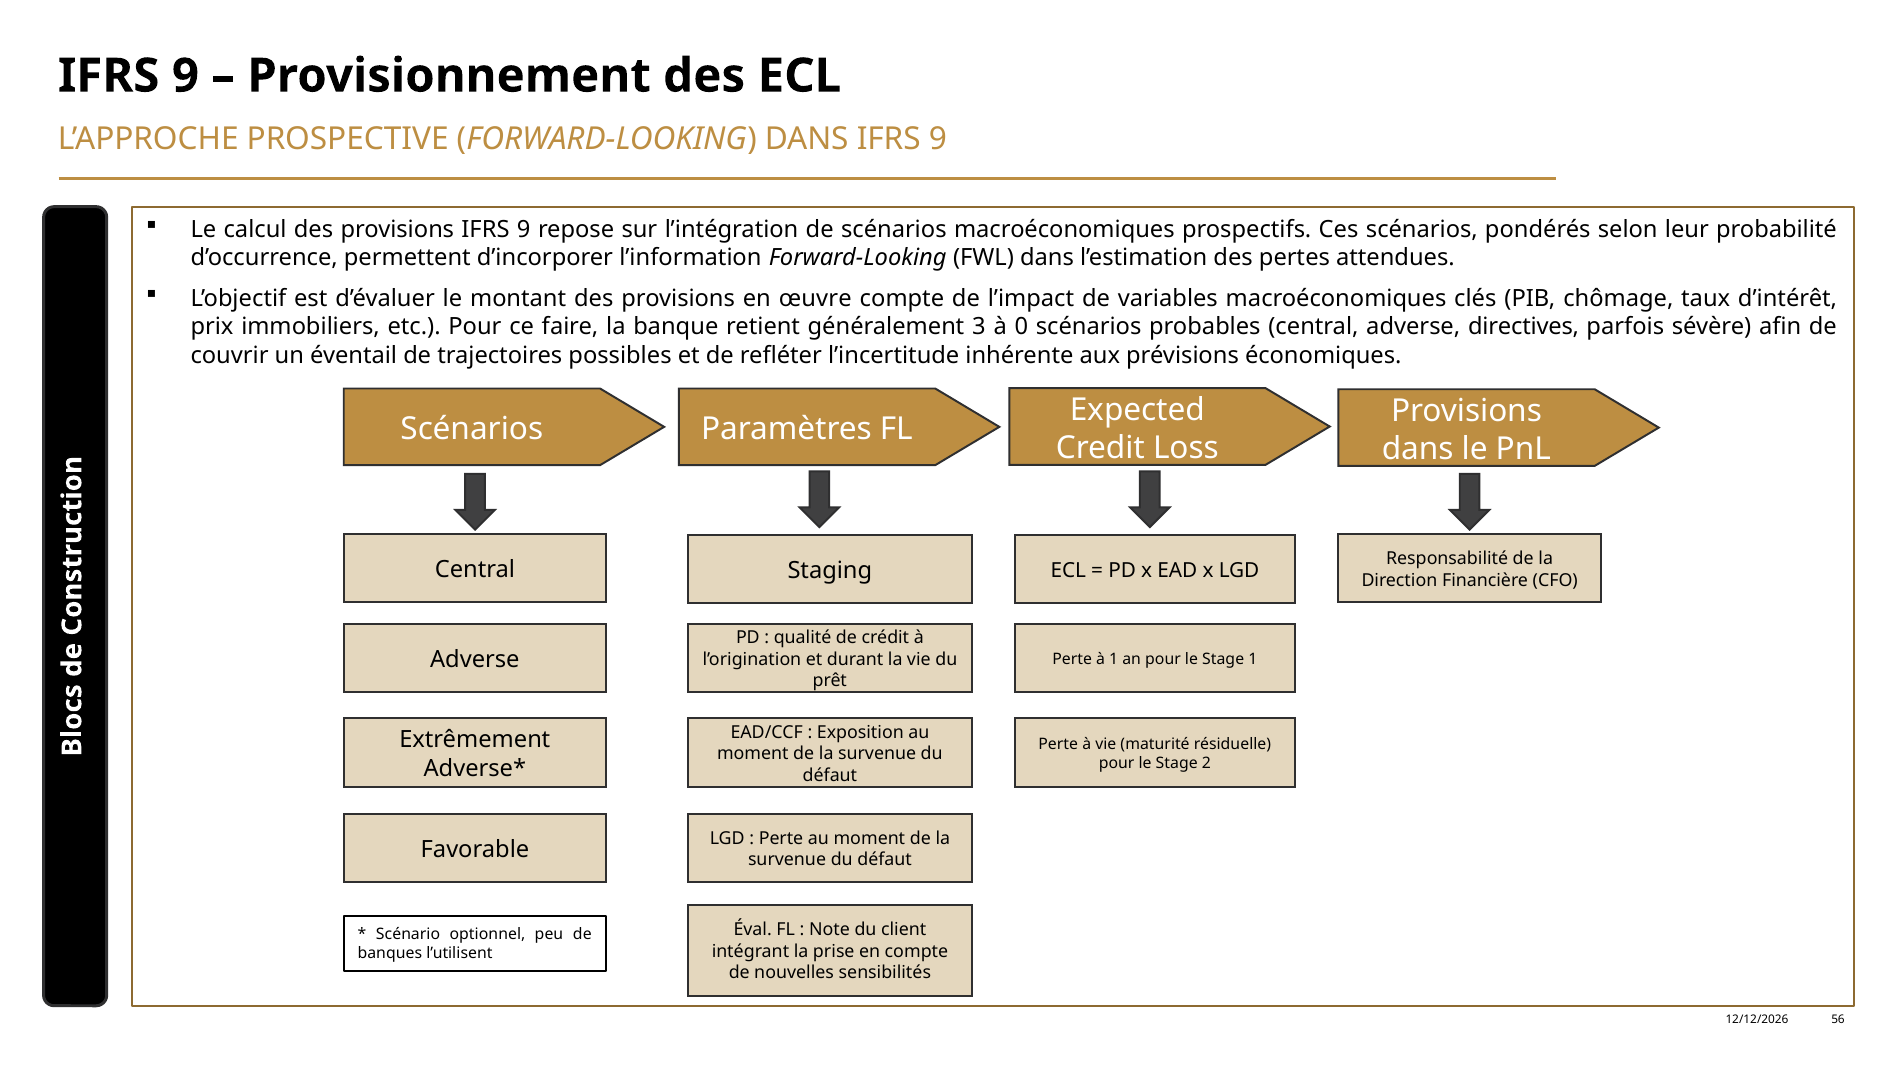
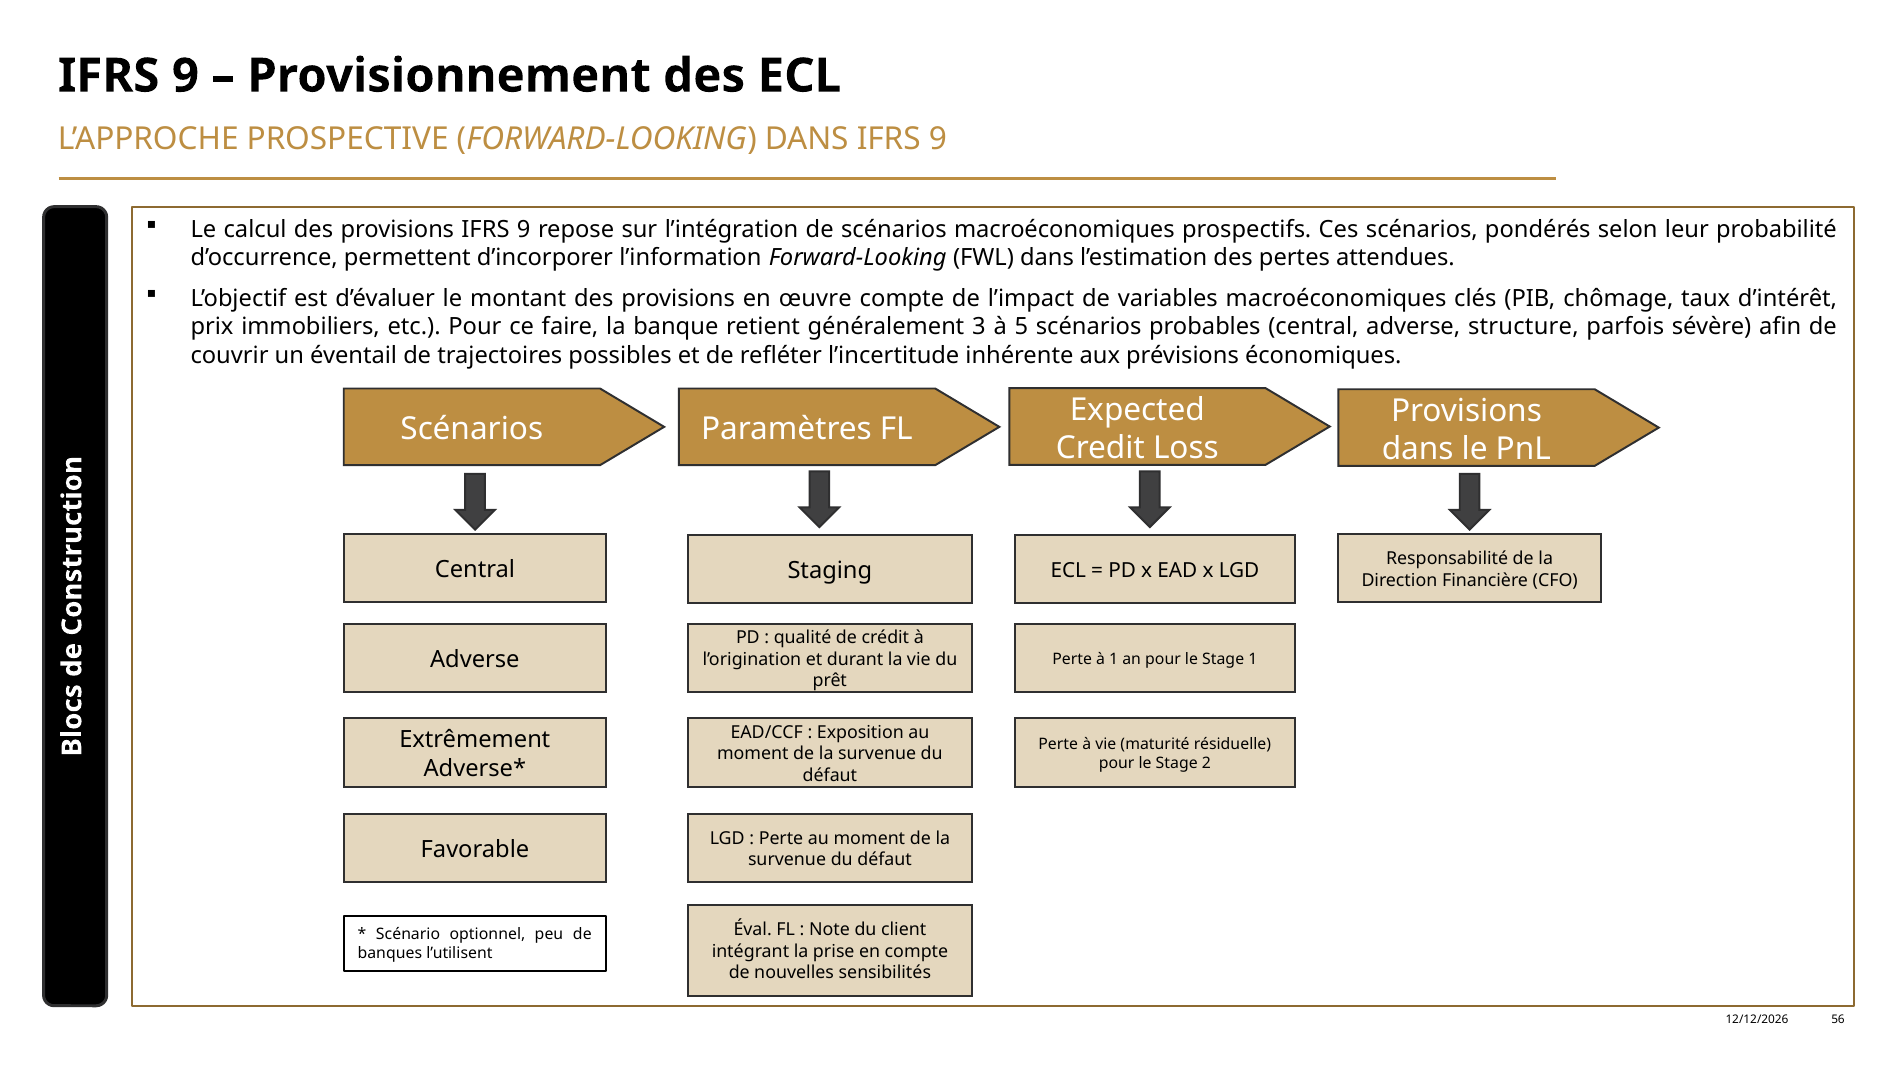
0: 0 -> 5 (1021, 327)
directives: directives -> structure (1523, 327)
